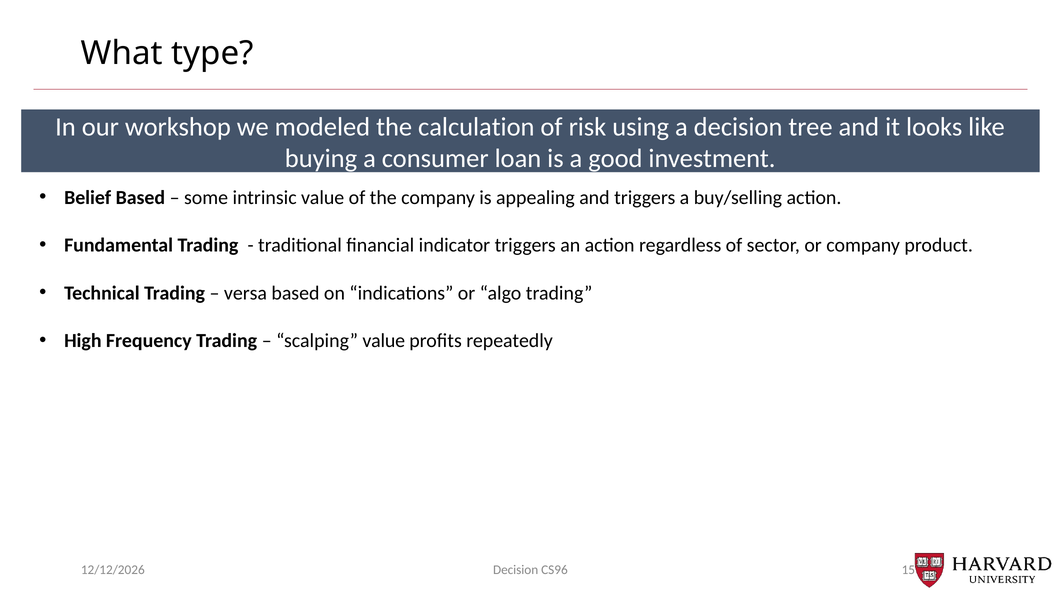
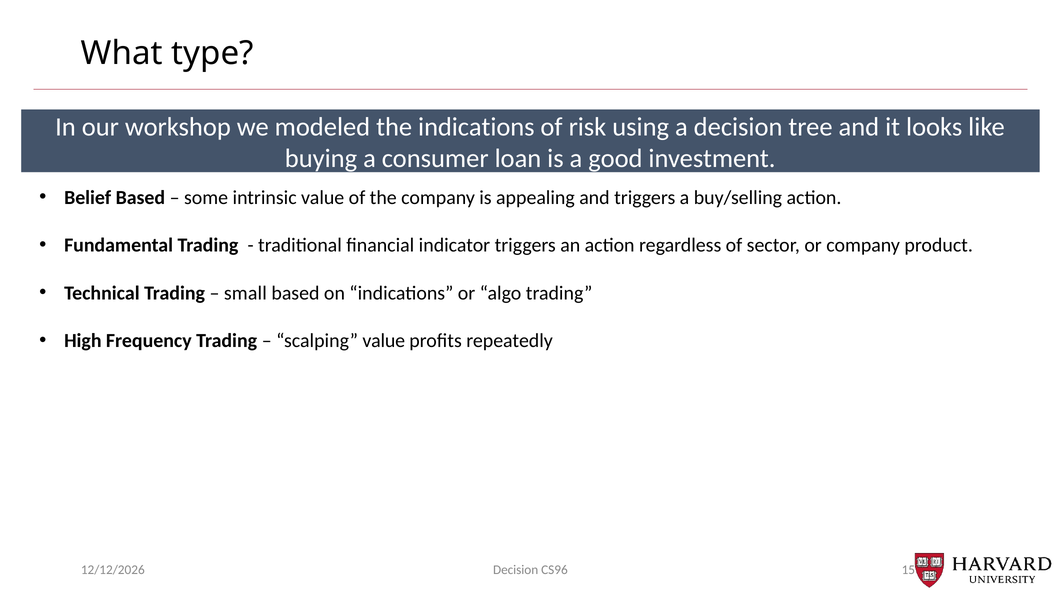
the calculation: calculation -> indications (476, 127)
versa: versa -> small (245, 293)
